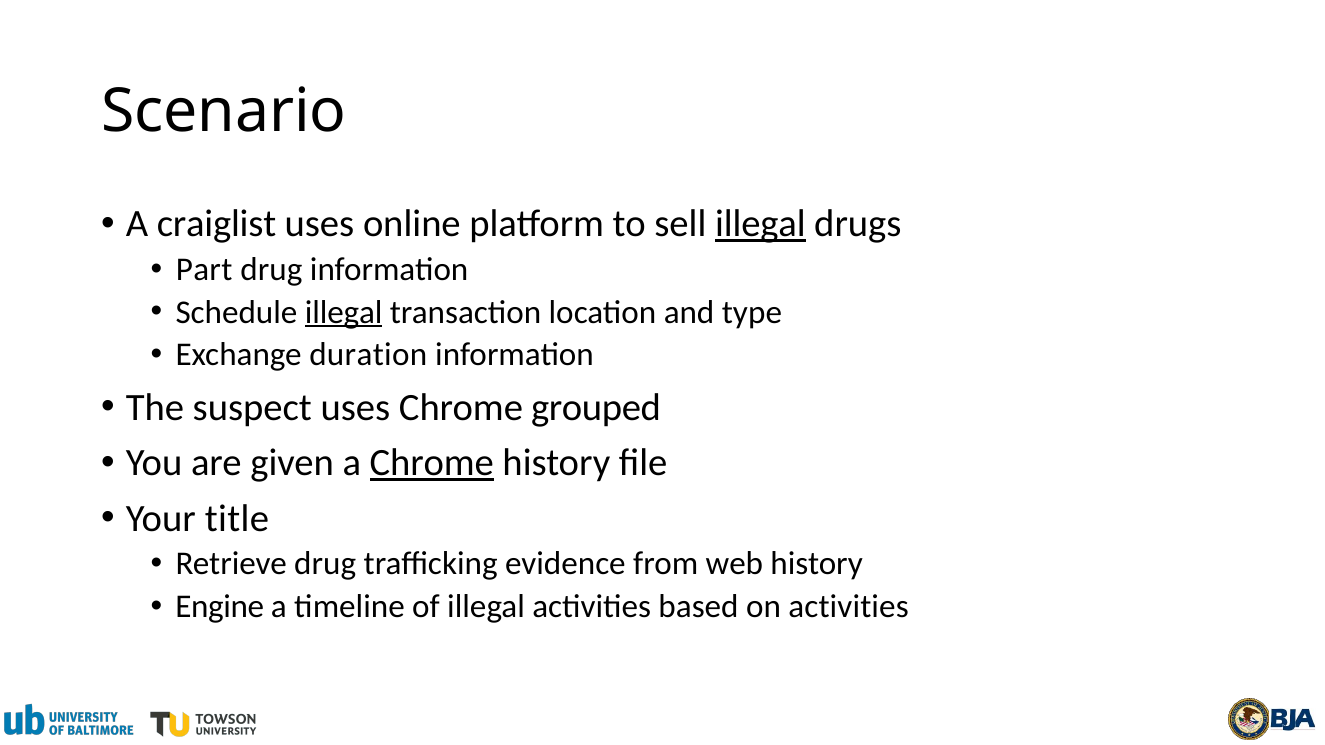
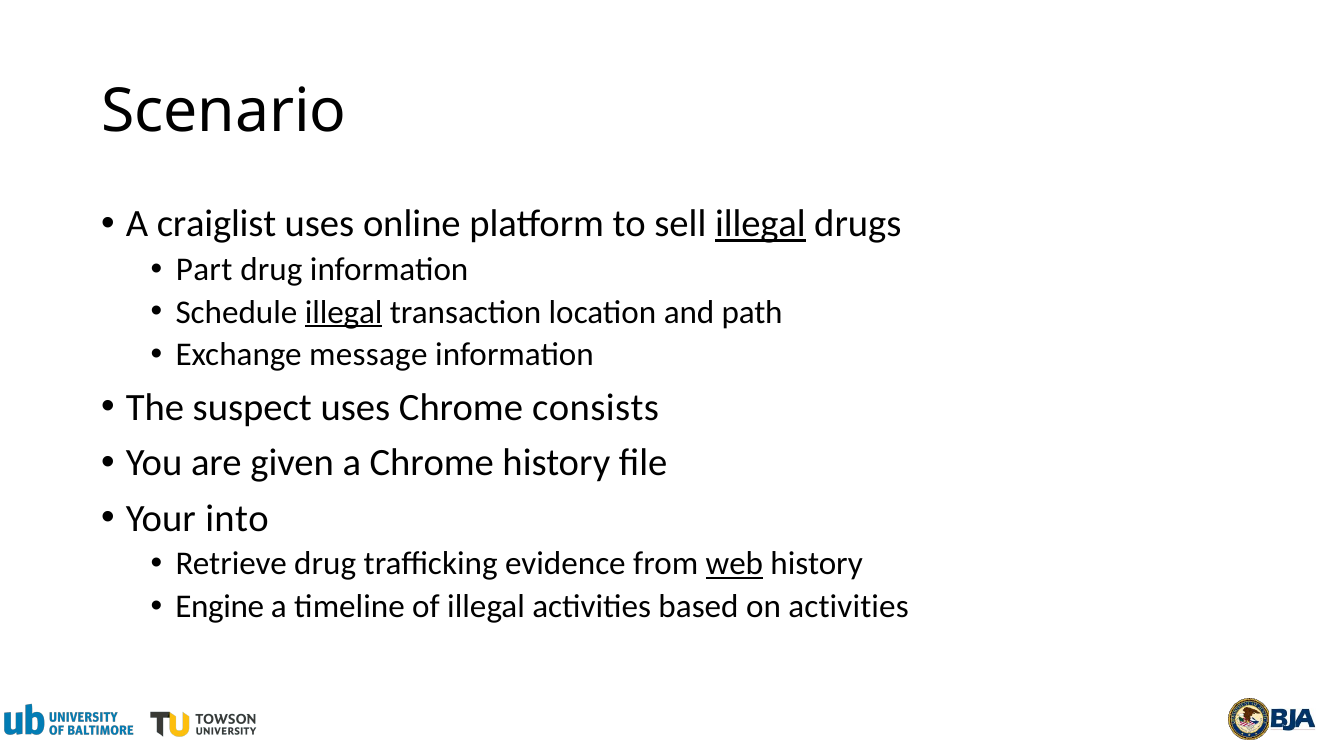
type: type -> path (752, 312)
duration: duration -> message (368, 355)
grouped: grouped -> consists (596, 408)
Chrome underline: present -> none (432, 463)
title: title -> into (237, 519)
web underline: none -> present (734, 564)
